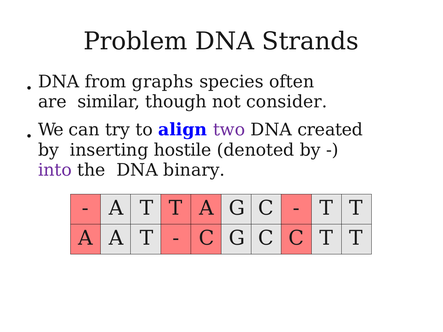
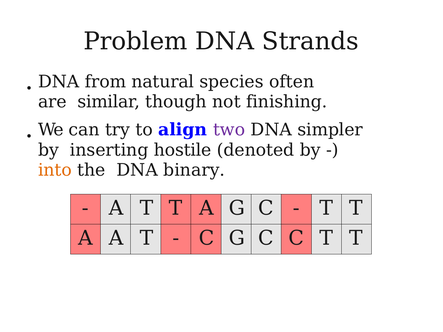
graphs: graphs -> natural (163, 82)
consider: consider -> finishing (287, 102)
created: created -> simpler (330, 130)
into colour: purple -> orange (55, 170)
